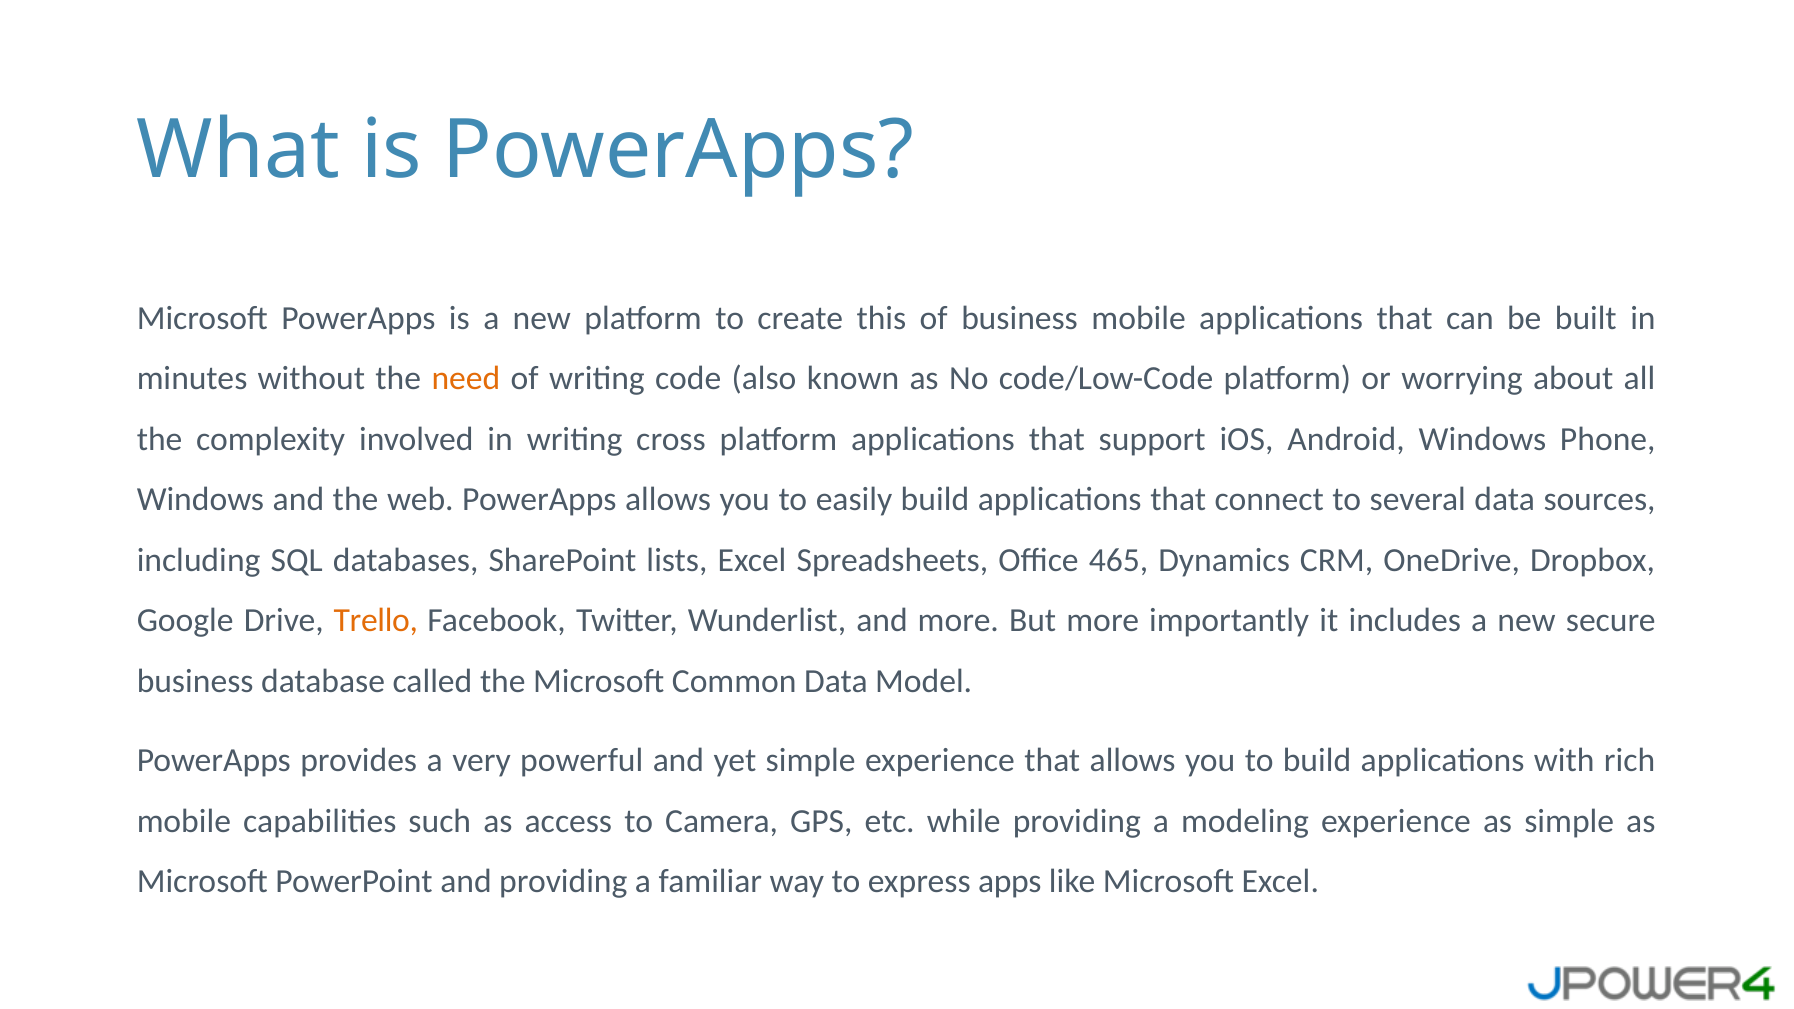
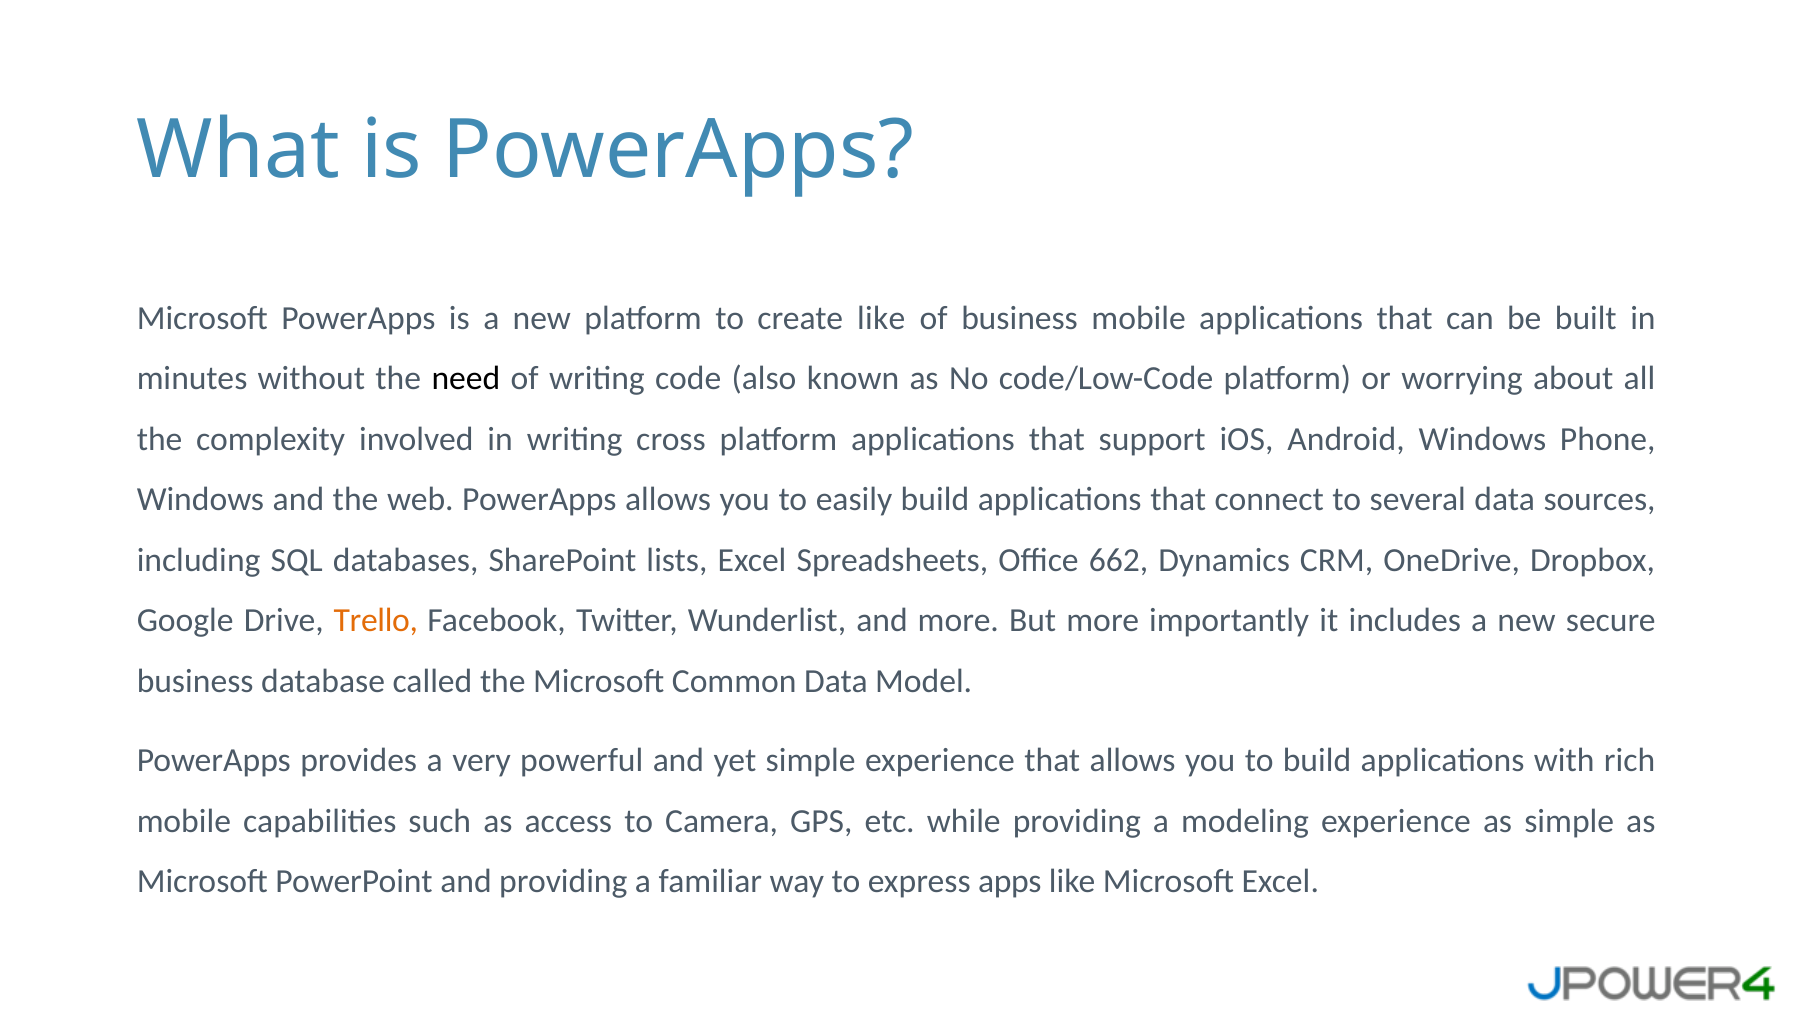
create this: this -> like (881, 318)
need colour: orange -> black (466, 379)
465: 465 -> 662 (1119, 560)
